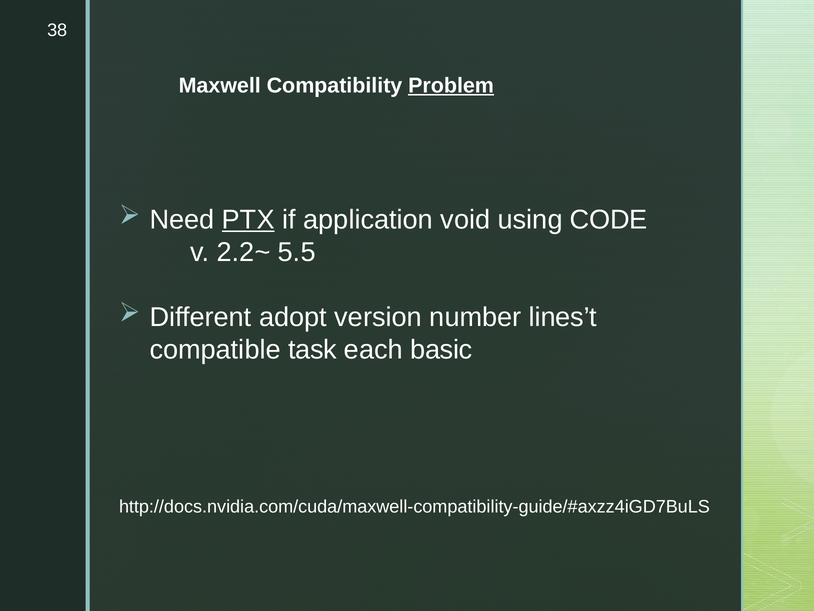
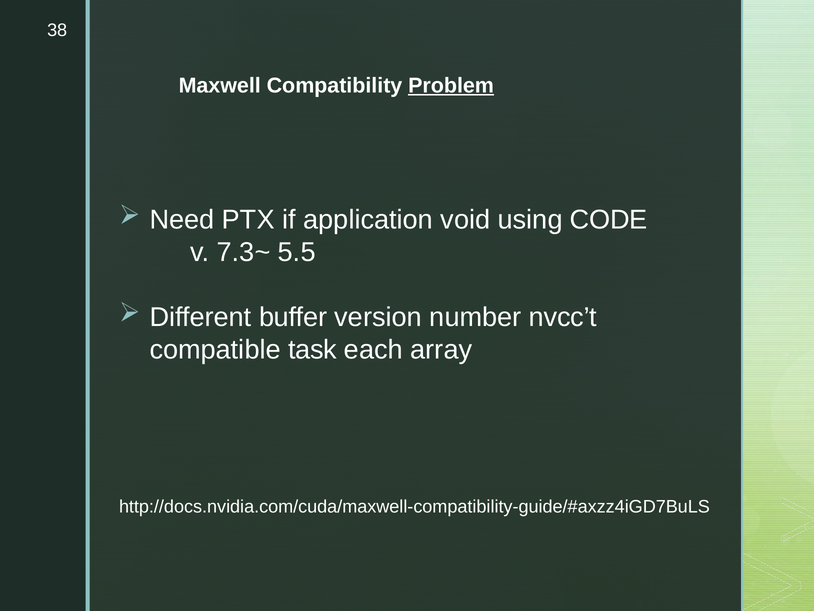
PTX underline: present -> none (248, 219)
2.2~: 2.2~ -> 7.3~ (244, 252)
adopt: adopt -> buffer (293, 317)
lines’t: lines’t -> nvcc’t (563, 317)
basic: basic -> array (441, 350)
